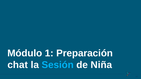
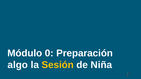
1: 1 -> 0 (49, 53)
chat: chat -> algo (18, 65)
Sesión colour: light blue -> yellow (58, 65)
